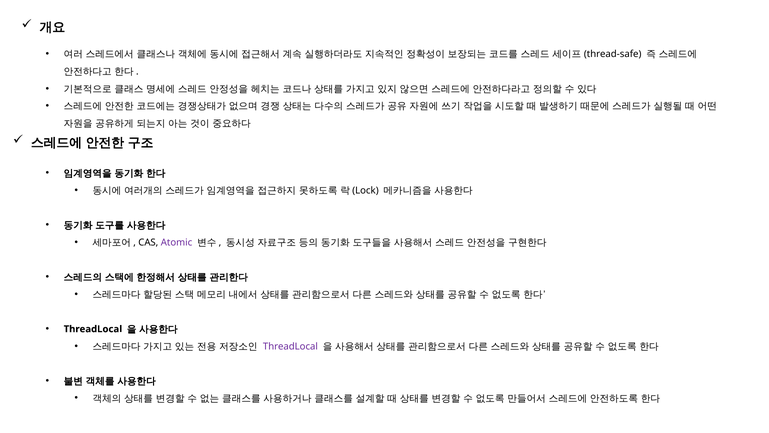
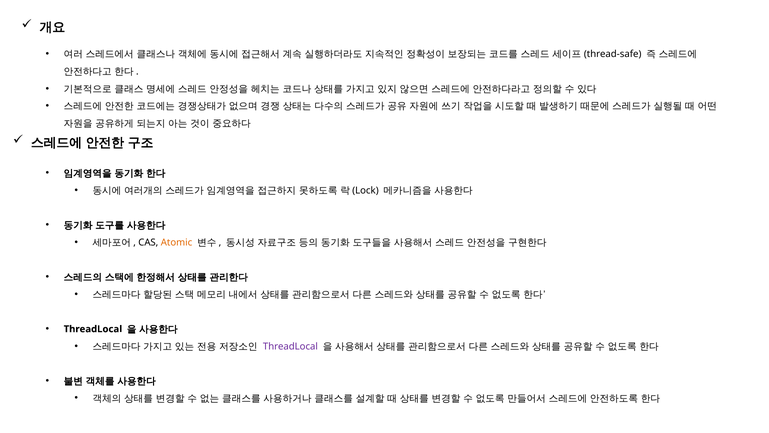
Atomic colour: purple -> orange (177, 242)
